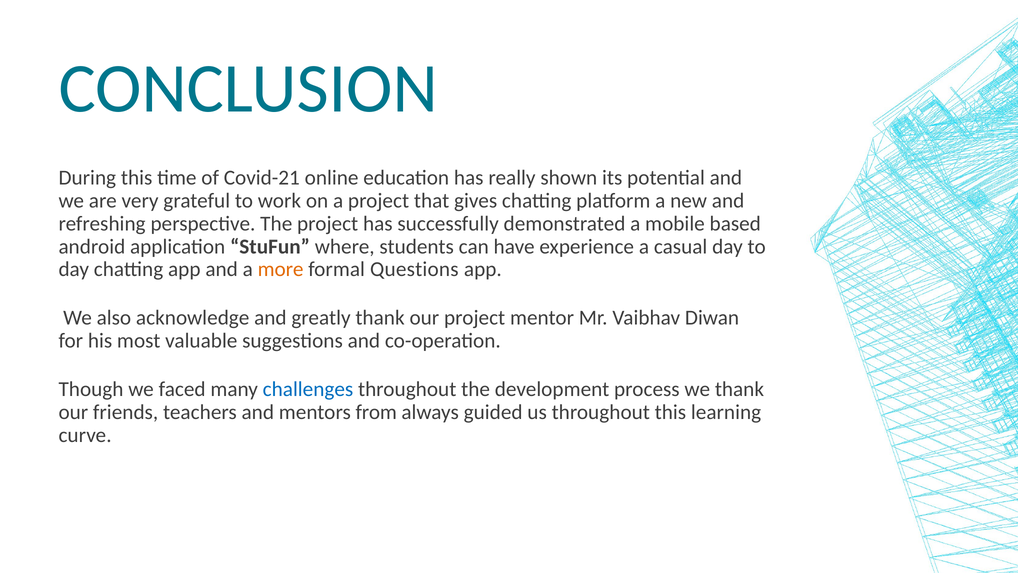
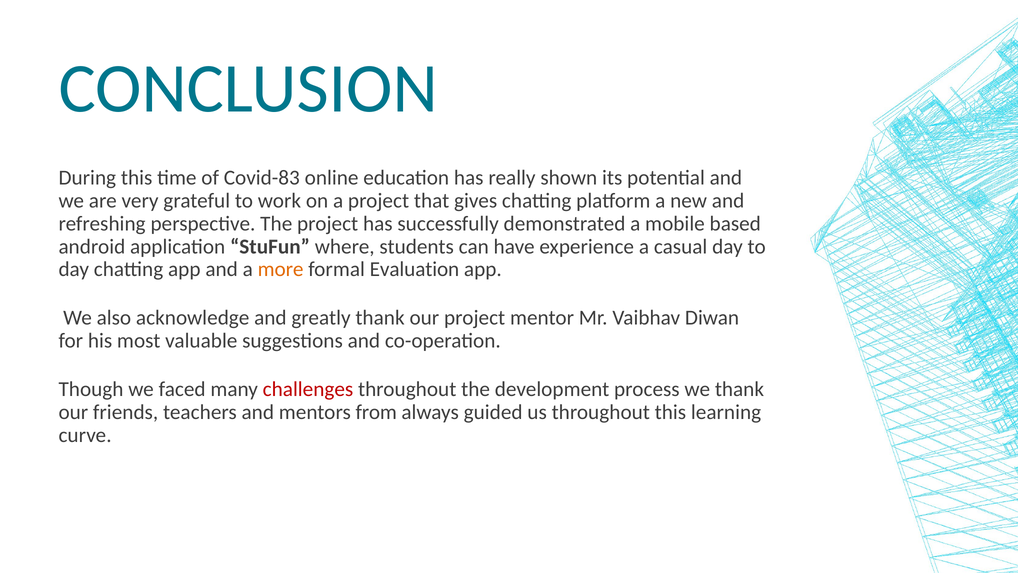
Covid-21: Covid-21 -> Covid-83 (262, 178)
Questions: Questions -> Evaluation (414, 269)
challenges colour: blue -> red (308, 389)
